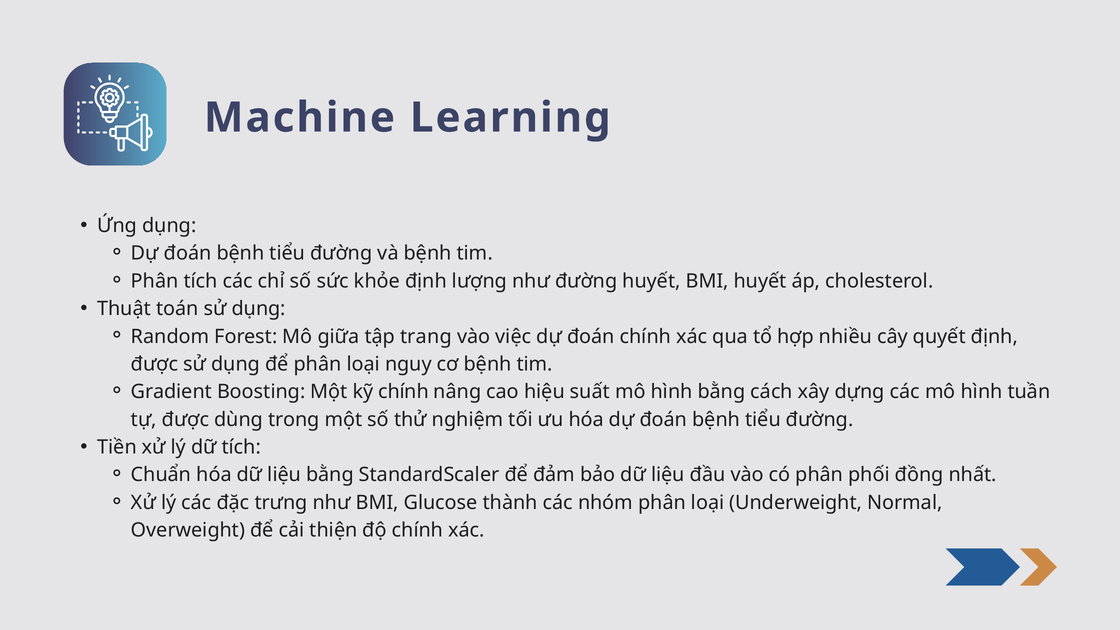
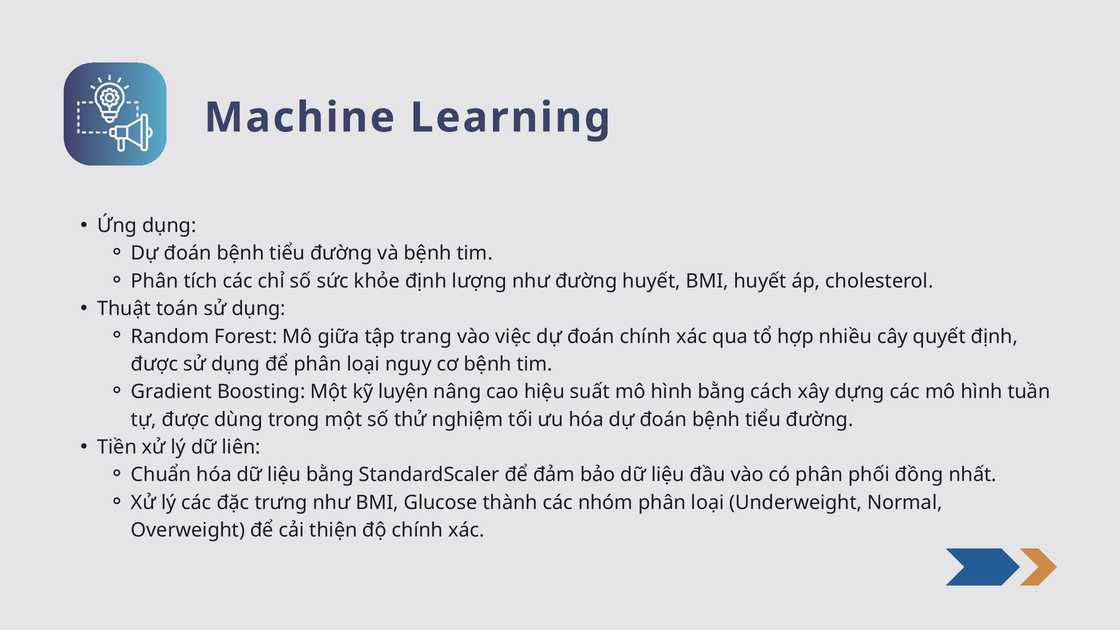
kỹ chính: chính -> luyện (404, 392)
dữ tích: tích -> liên (241, 447)
